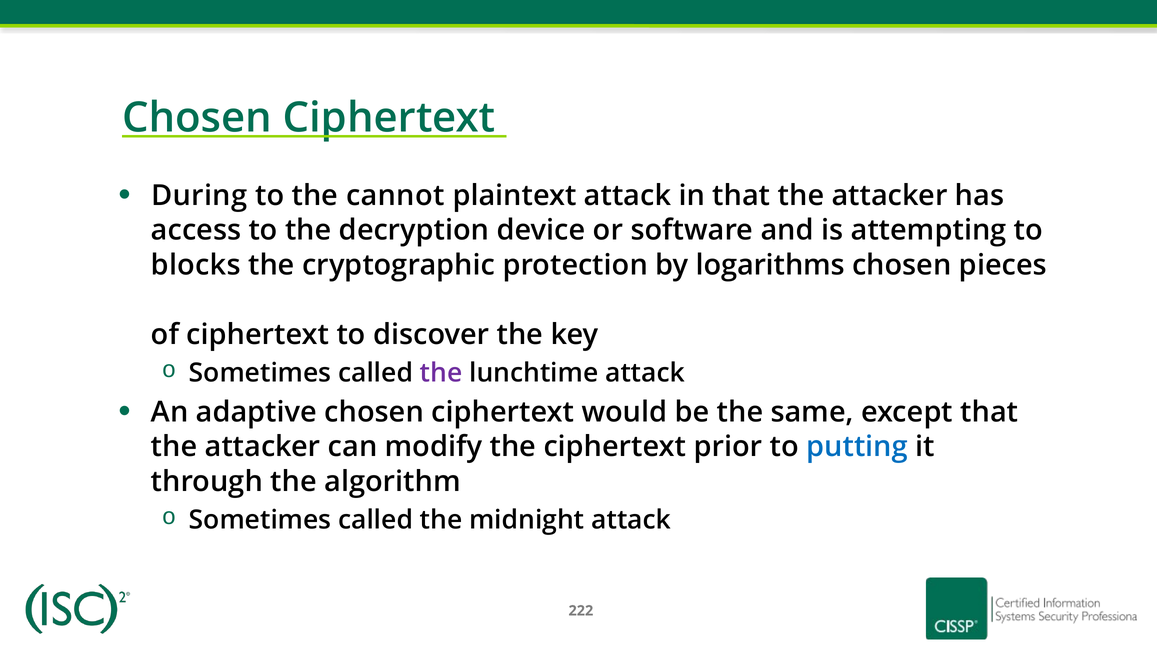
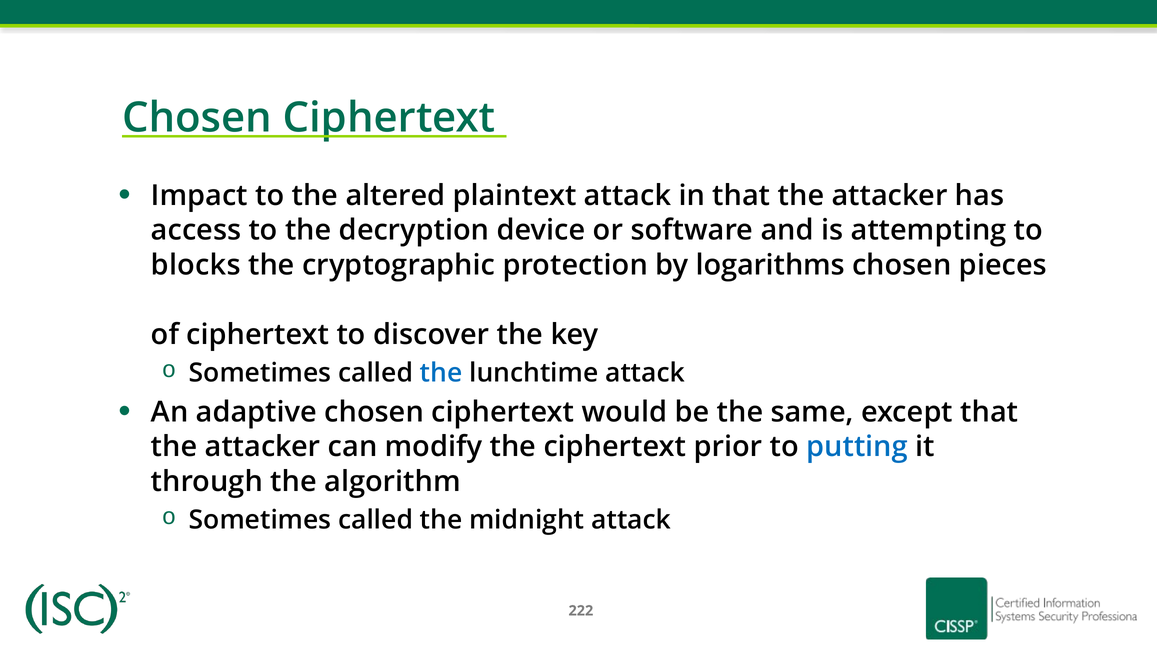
During: During -> Impact (199, 196)
cannot: cannot -> altered (395, 196)
the colour: purple -> blue (441, 373)
